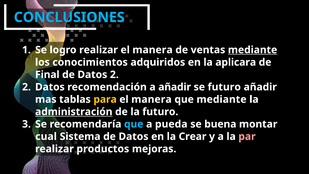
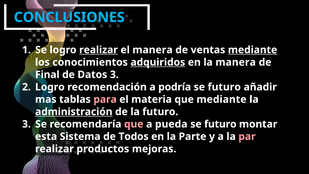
realizar underline: none -> present (99, 50)
adquiridos underline: none -> present (158, 62)
la aplicara: aplicara -> manera (236, 62)
Datos 2: 2 -> 3 (114, 75)
Datos: Datos -> Logro (50, 87)
a añadir: añadir -> podría (175, 87)
para colour: yellow -> pink (105, 99)
manera: manera -> materia (152, 99)
que colour: light blue -> pink (134, 124)
buena: buena -> futuro (220, 124)
cual: cual -> esta (46, 136)
Sistema de Datos: Datos -> Todos (134, 136)
Crear: Crear -> Parte (192, 136)
